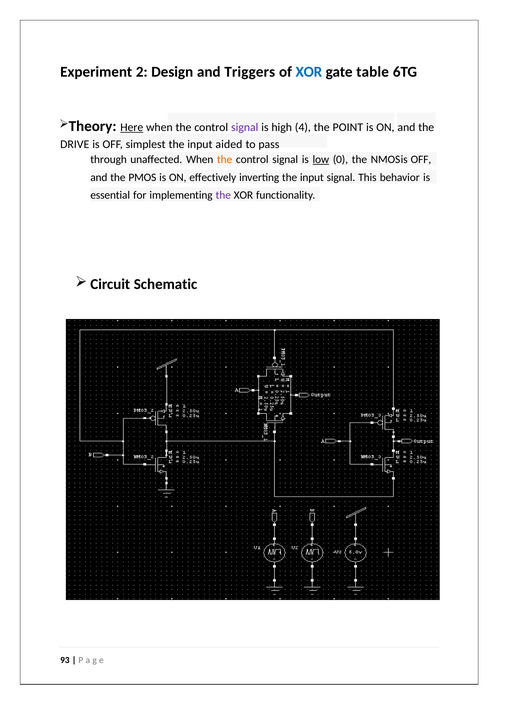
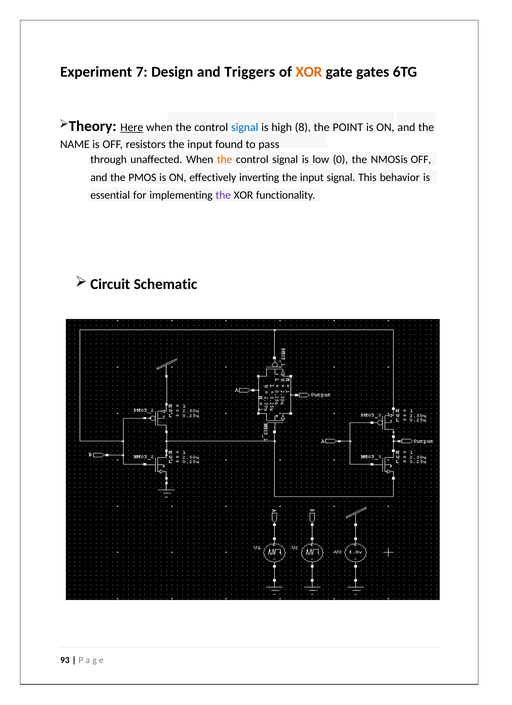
2: 2 -> 7 (142, 72)
XOR colour: blue -> orange (309, 72)
table: table -> gates (373, 72)
signal colour: purple -> blue (245, 127)
4: 4 -> 8 (303, 127)
DRIVE: DRIVE -> NAME (75, 144)
simplest: simplest -> resistors (146, 144)
aided: aided -> found (229, 144)
low underline: present -> none (321, 159)
